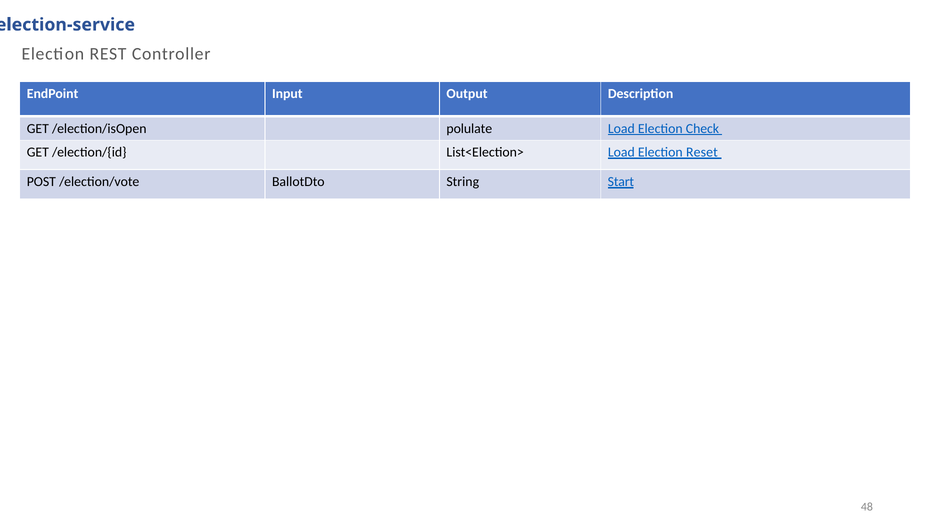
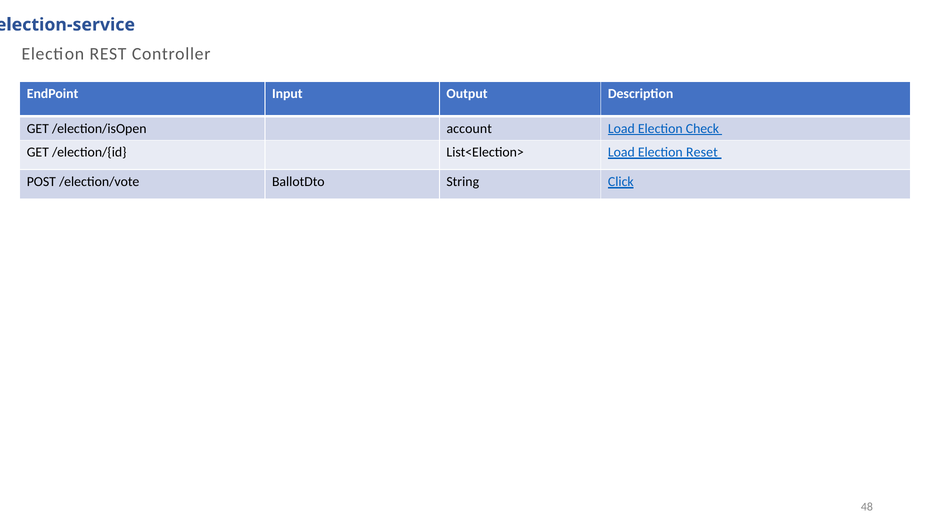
polulate: polulate -> account (469, 129)
Start: Start -> Click (621, 182)
